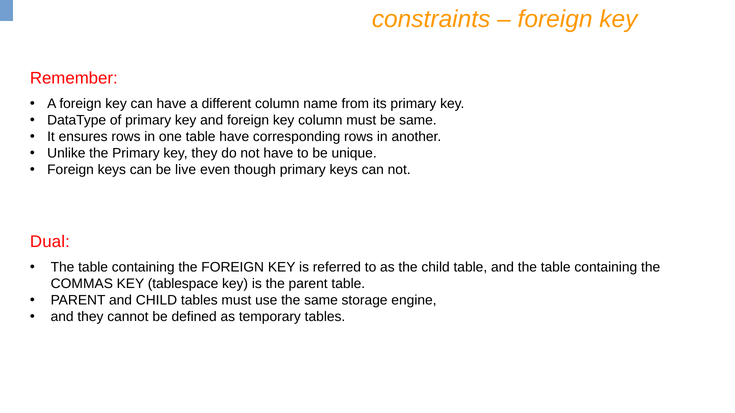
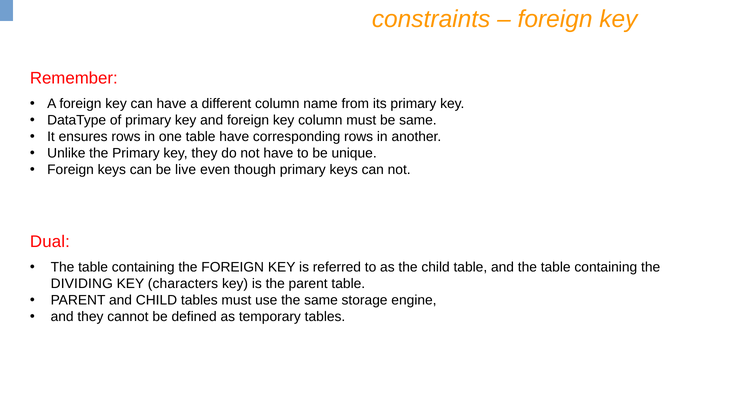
COMMAS: COMMAS -> DIVIDING (82, 284)
tablespace: tablespace -> characters (183, 284)
